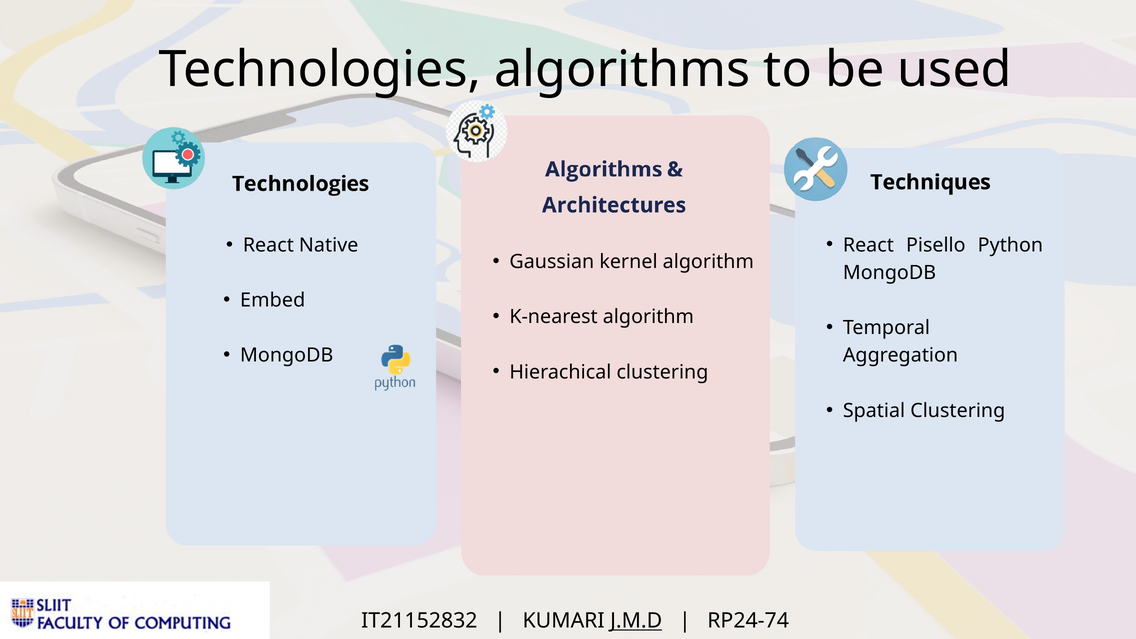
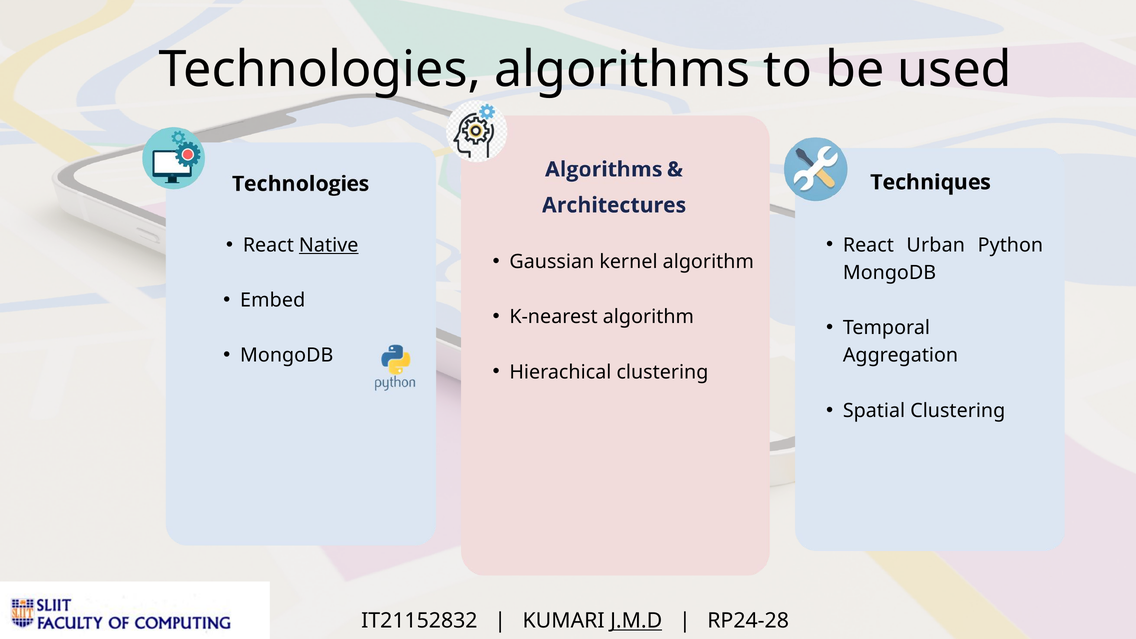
Native underline: none -> present (329, 245)
Pisello: Pisello -> Urban (936, 245)
RP24-74: RP24-74 -> RP24-28 (748, 621)
